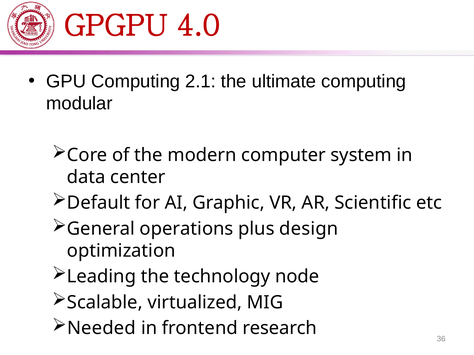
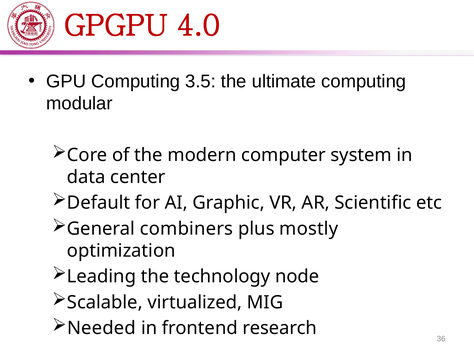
2.1: 2.1 -> 3.5 (201, 81)
operations: operations -> combiners (186, 229)
design: design -> mostly (309, 229)
